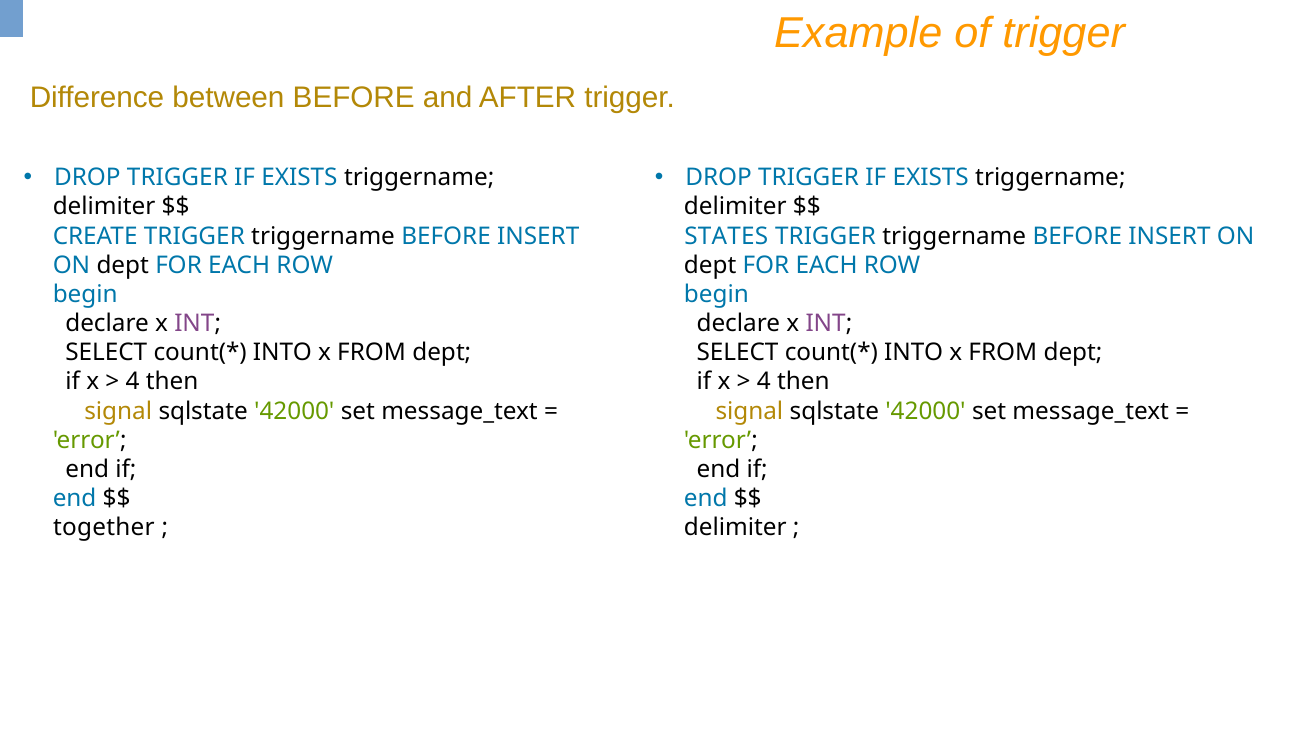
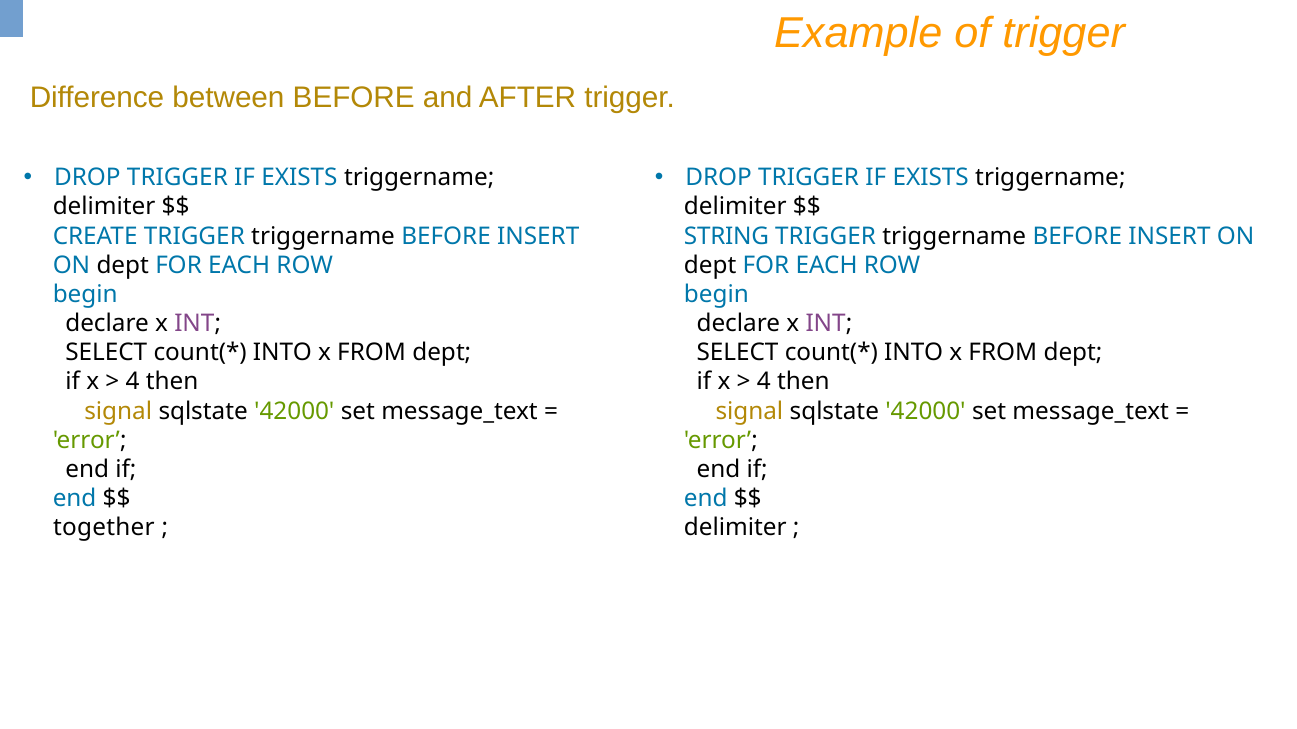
STATES: STATES -> STRING (727, 236)
